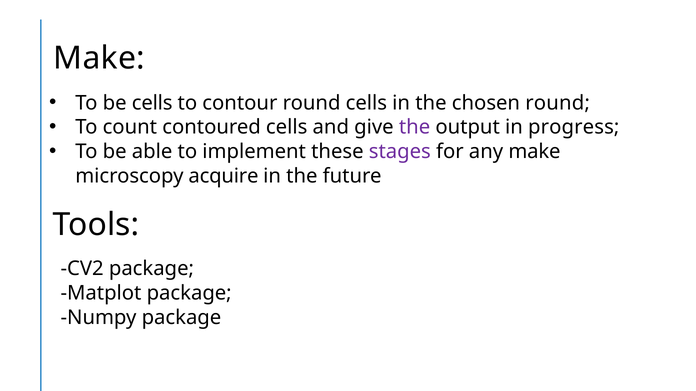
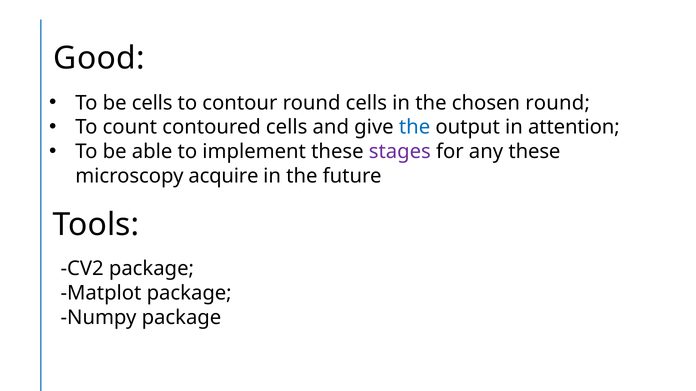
Make: Make -> Good (99, 58)
the colour: purple -> blue (415, 127)
progress: progress -> attention (574, 127)
any make: make -> these (534, 152)
